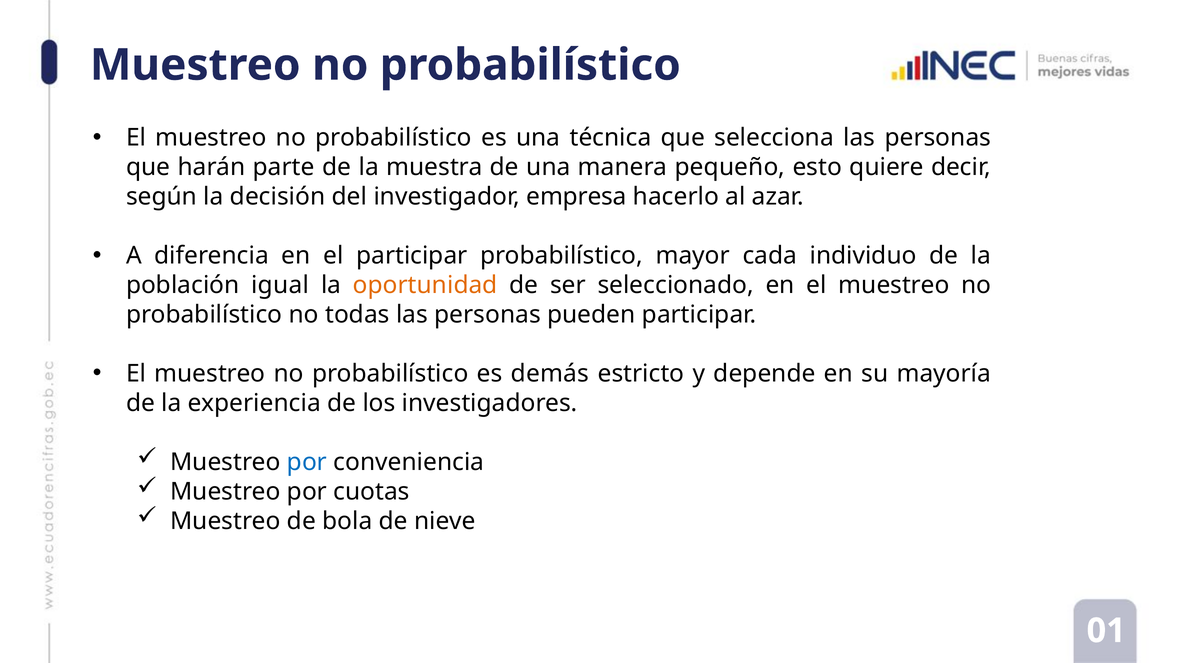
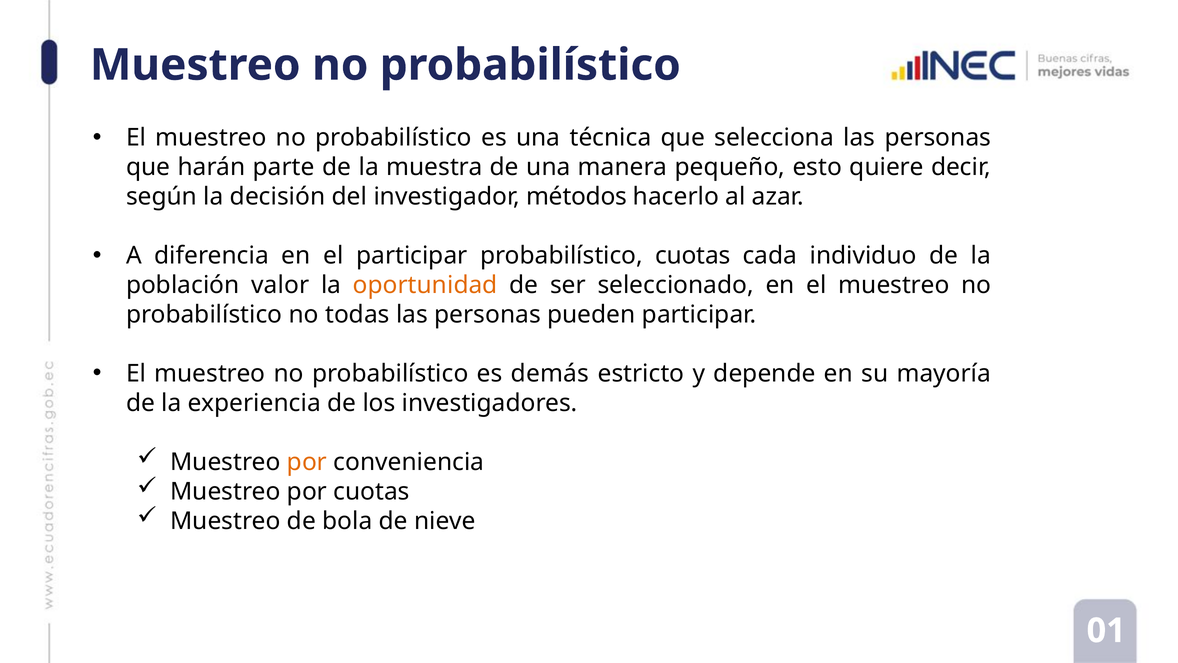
empresa: empresa -> métodos (577, 197)
probabilístico mayor: mayor -> cuotas (693, 256)
igual: igual -> valor (280, 285)
por colour: blue -> orange (307, 462)
